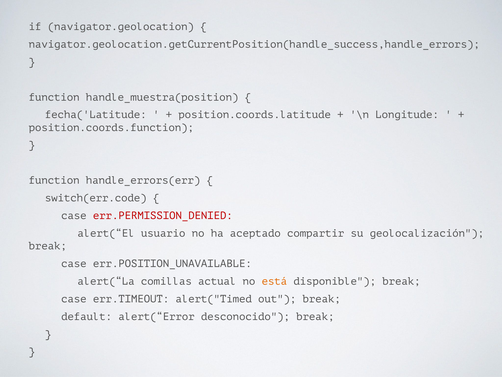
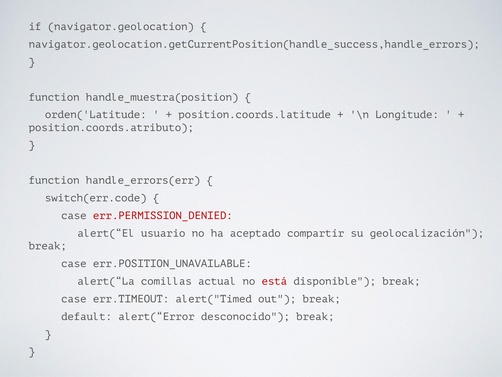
fecha('Latitude: fecha('Latitude -> orden('Latitude (96, 115)
position.coords.function: position.coords.function -> position.coords.atributo (111, 127)
está colour: orange -> red (274, 281)
